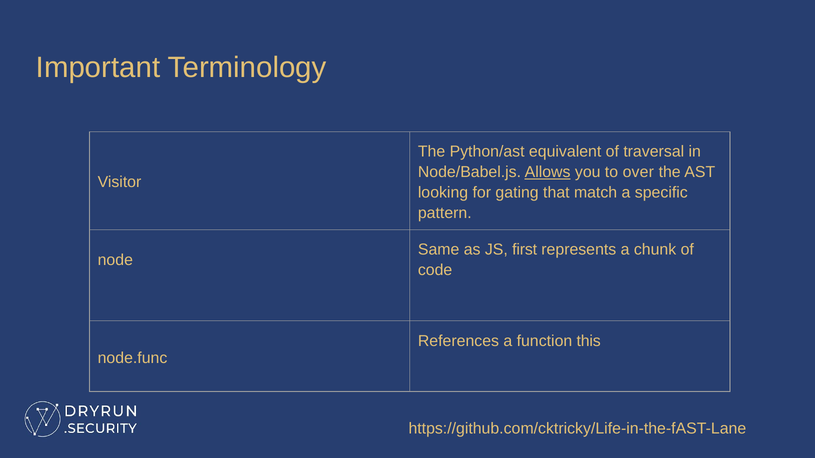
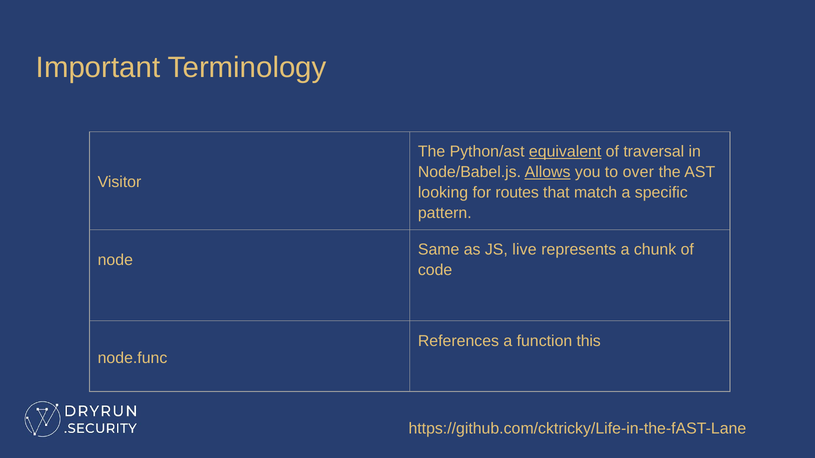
equivalent underline: none -> present (565, 152)
gating: gating -> routes (517, 193)
first: first -> live (524, 250)
